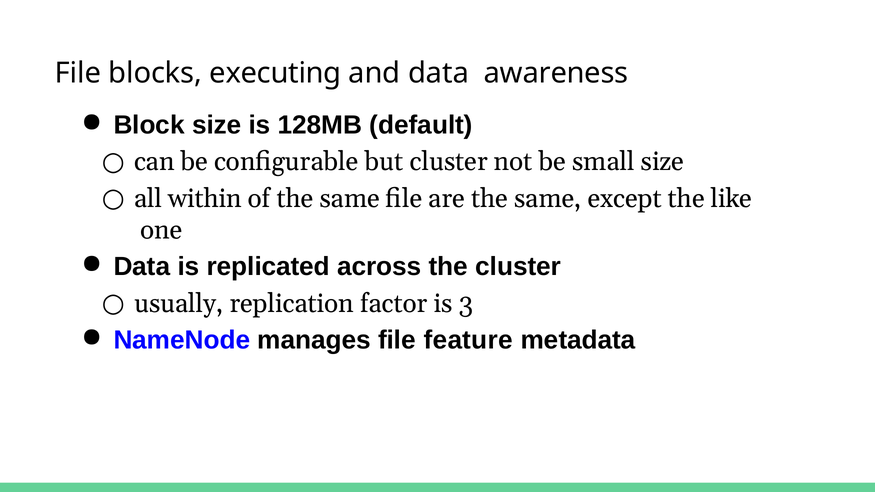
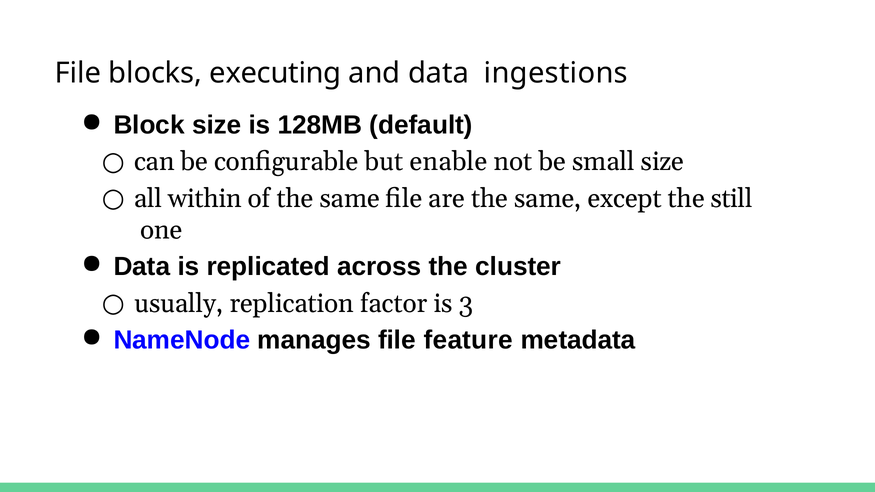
awareness: awareness -> ingestions (556, 73)
but cluster: cluster -> enable (449, 162)
like: like -> still (732, 199)
